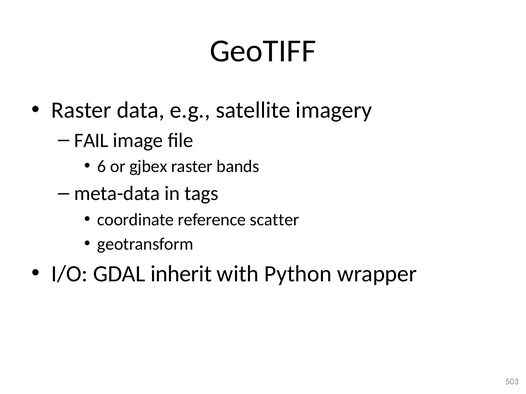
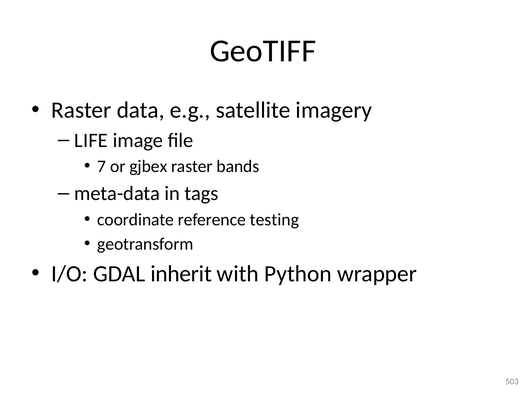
FAIL: FAIL -> LIFE (91, 141)
6: 6 -> 7 (102, 167)
scatter: scatter -> testing (275, 220)
